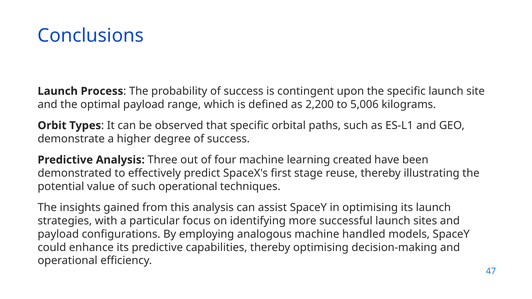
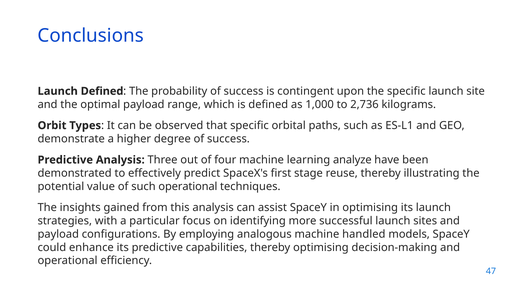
Launch Process: Process -> Defined (102, 91)
2,200: 2,200 -> 1,000 (320, 105)
5,006: 5,006 -> 2,736 (365, 105)
created: created -> analyze (352, 160)
